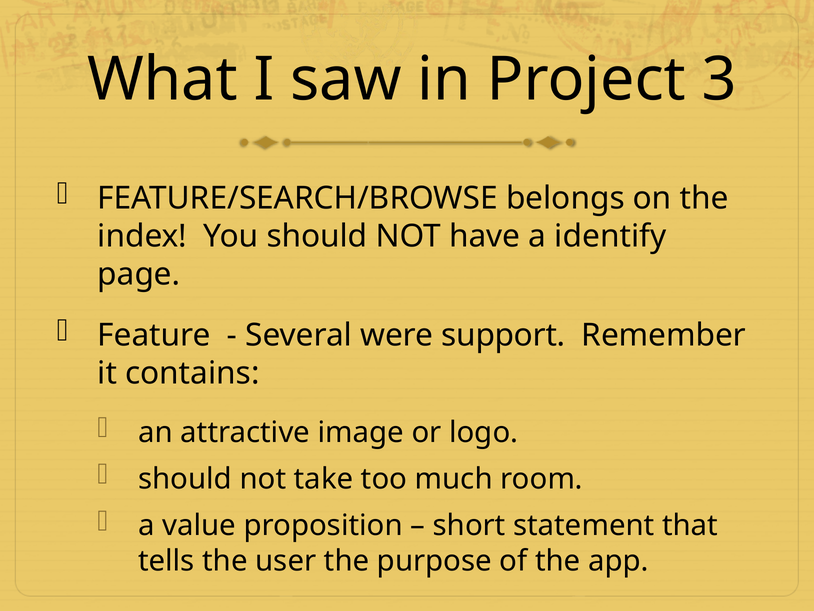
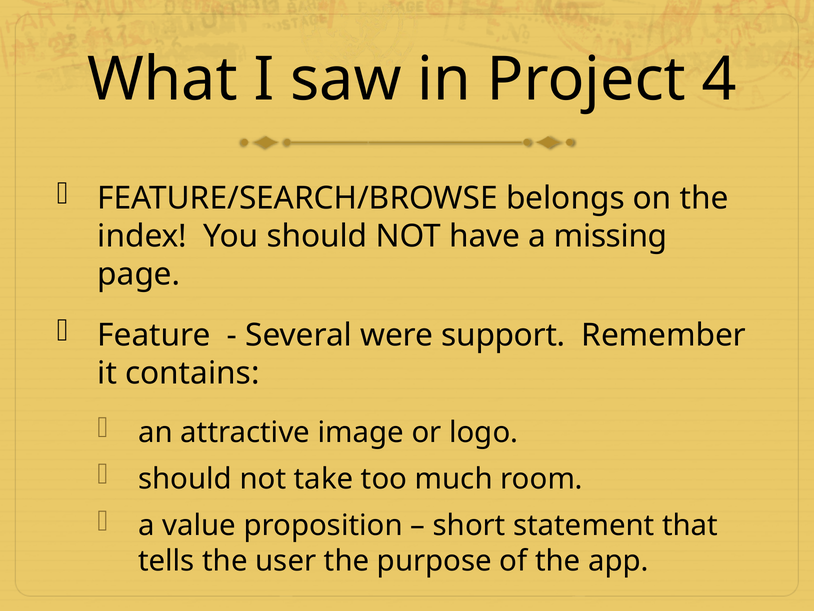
3: 3 -> 4 (719, 80)
identify: identify -> missing (611, 236)
